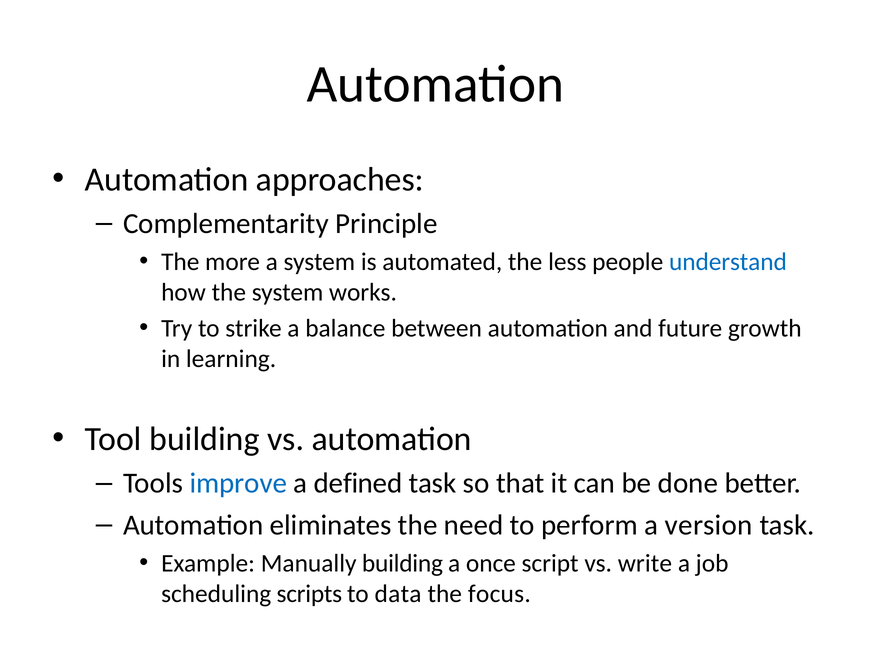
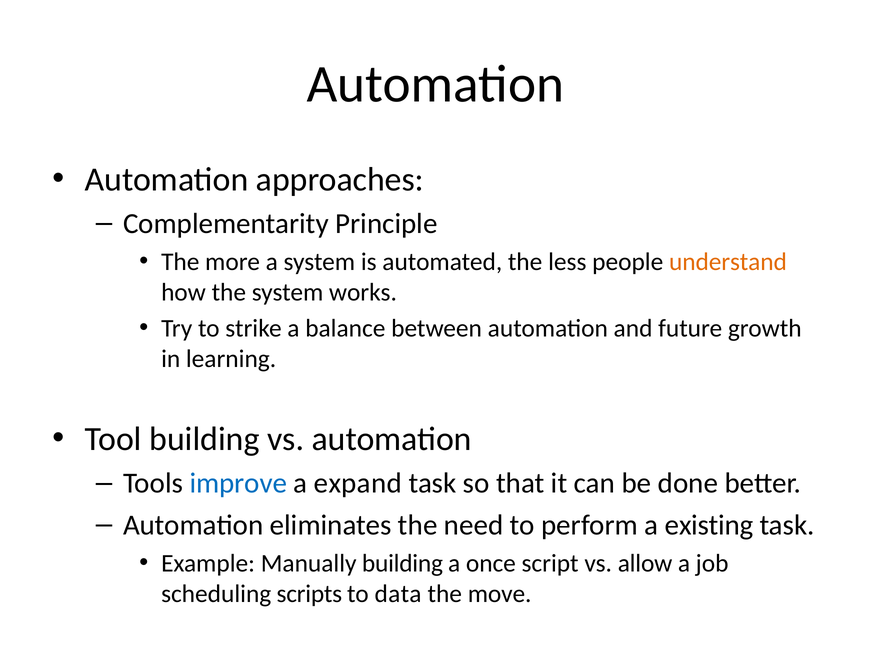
understand colour: blue -> orange (728, 262)
defined: defined -> expand (358, 484)
version: version -> existing (709, 525)
write: write -> allow (645, 563)
focus: focus -> move (500, 594)
